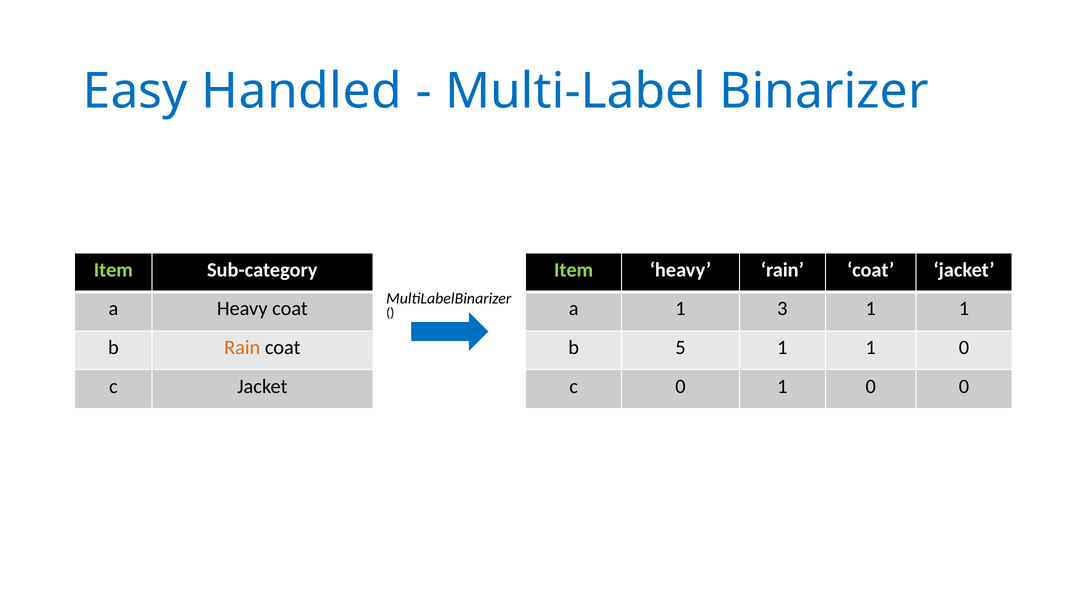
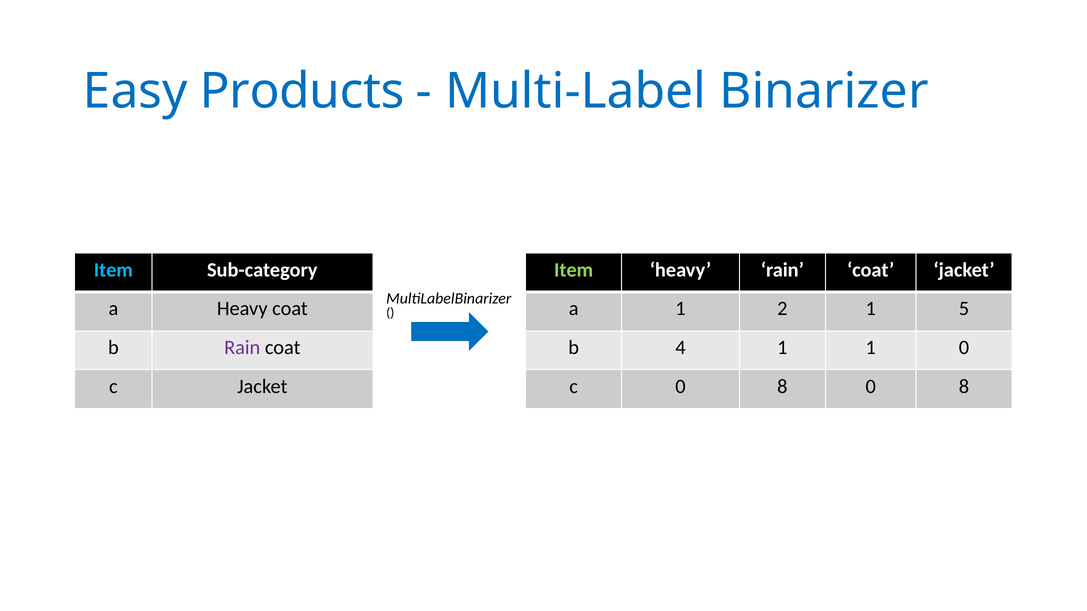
Handled: Handled -> Products (302, 91)
Item colour: light green -> light blue (113, 270)
3: 3 -> 2 (782, 309)
1: 1 -> 5 (964, 309)
Rain colour: orange -> purple (242, 348)
5: 5 -> 4 (680, 348)
c 0 1: 1 -> 8 (782, 387)
0: 0 -> 8 (964, 387)
